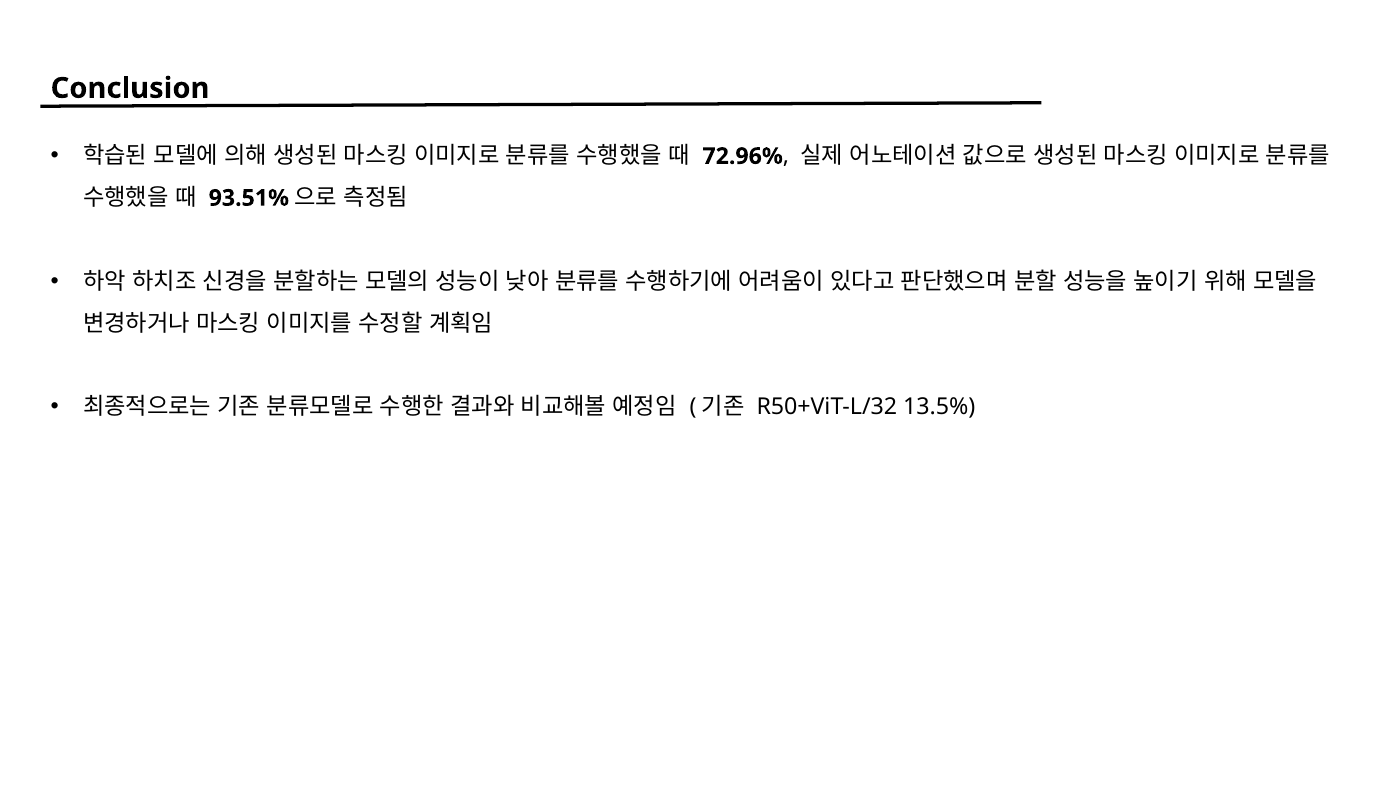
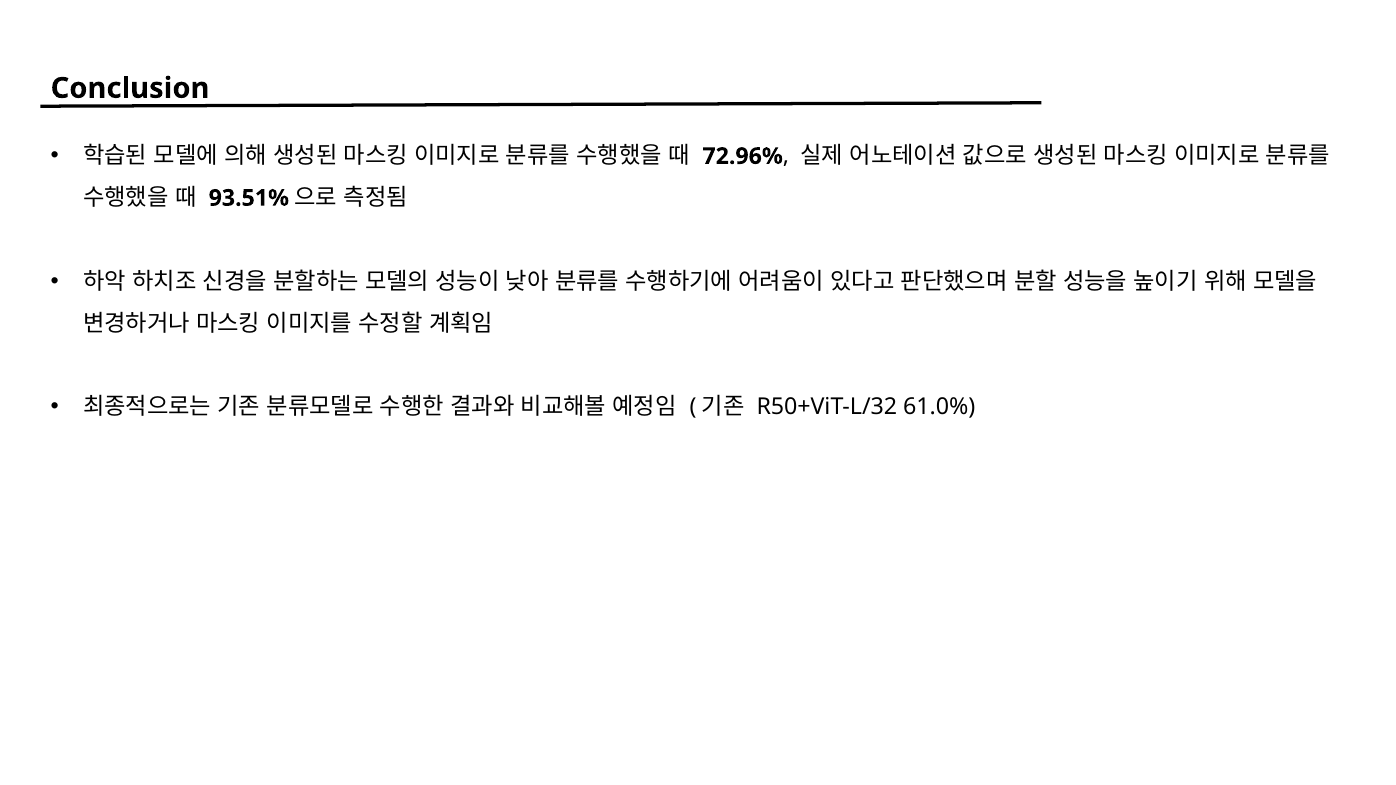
13.5%: 13.5% -> 61.0% (939, 407)
